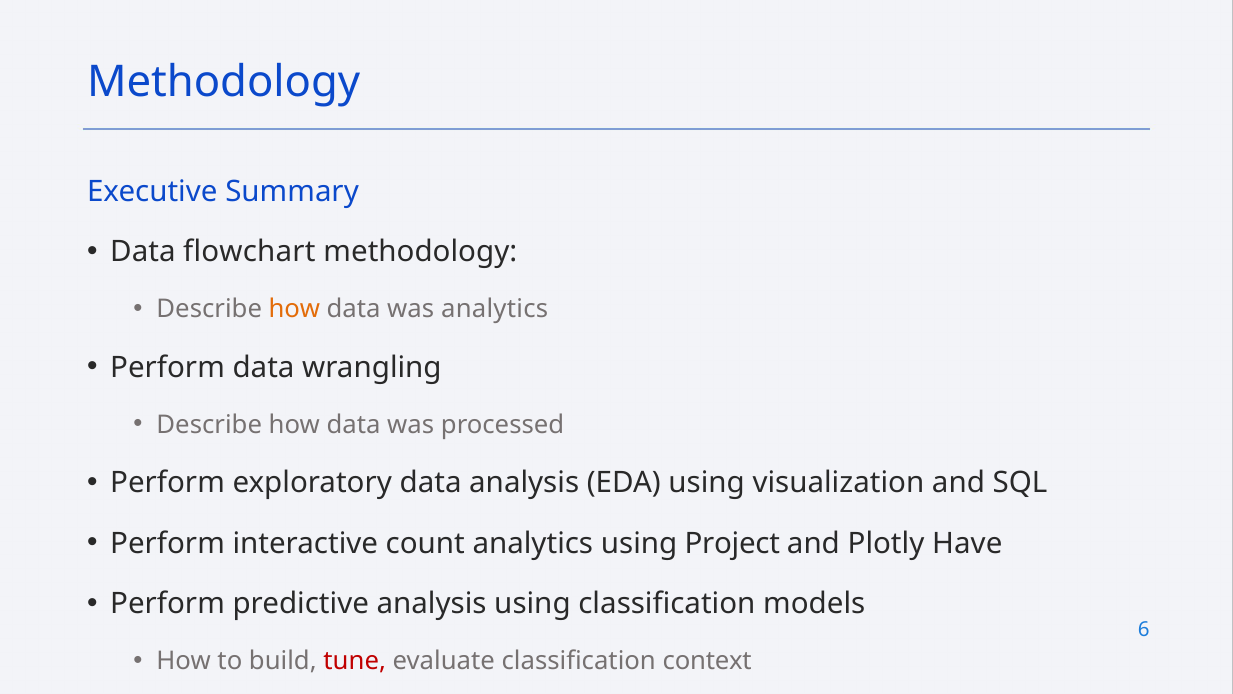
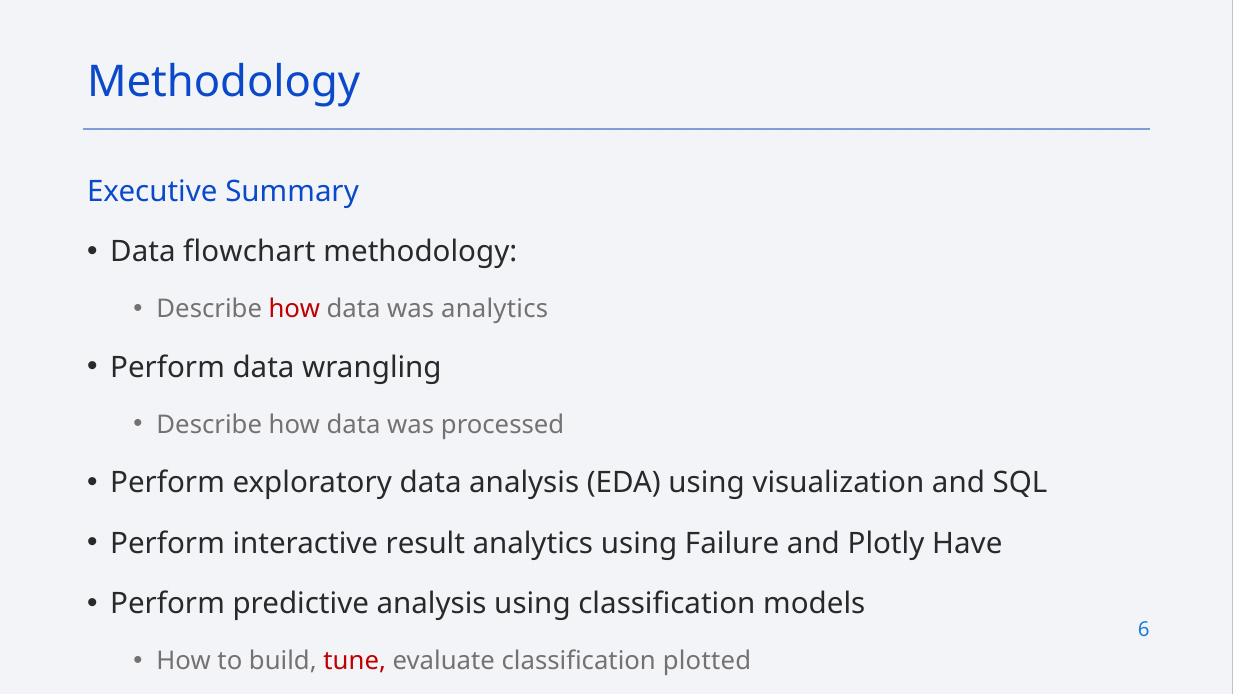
how colour: orange -> red (294, 309)
count: count -> result (425, 543)
Project: Project -> Failure (732, 543)
context: context -> plotted (707, 661)
